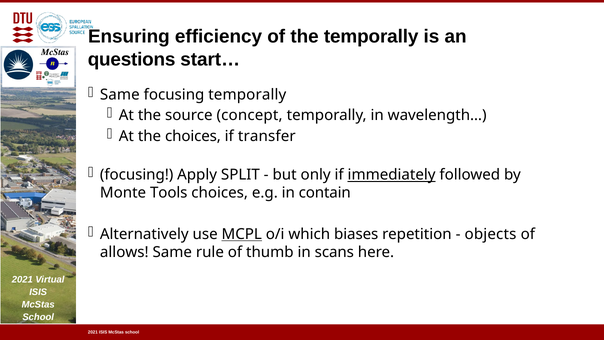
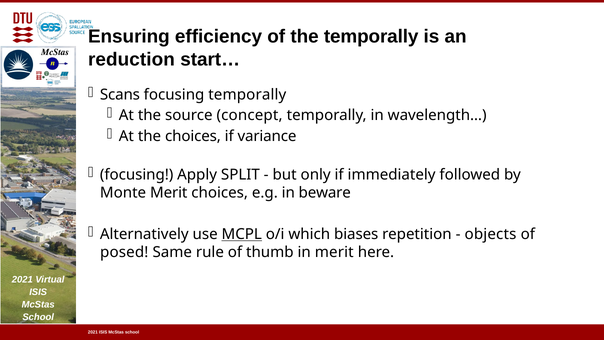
questions: questions -> reduction (131, 59)
Same: Same -> Scans (120, 95)
transfer: transfer -> variance (267, 136)
immediately underline: present -> none (392, 175)
Monte Tools: Tools -> Merit (169, 193)
contain: contain -> beware (325, 193)
allows: allows -> posed (124, 252)
in scans: scans -> merit (334, 252)
